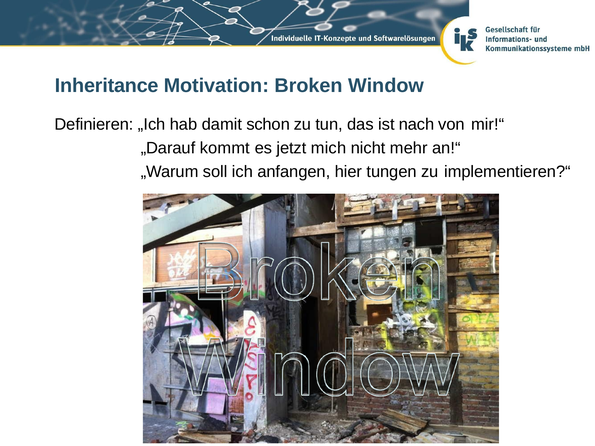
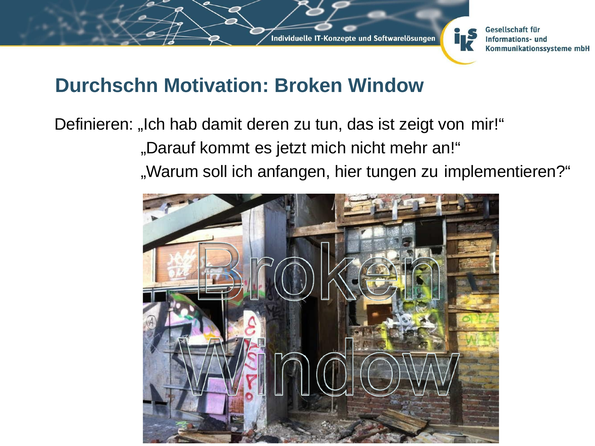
Inheritance: Inheritance -> Durchschn (107, 86)
schon: schon -> deren (268, 124)
nach: nach -> zeigt (417, 124)
